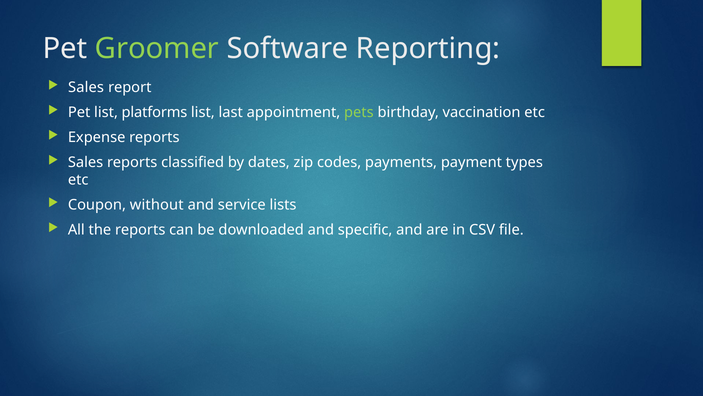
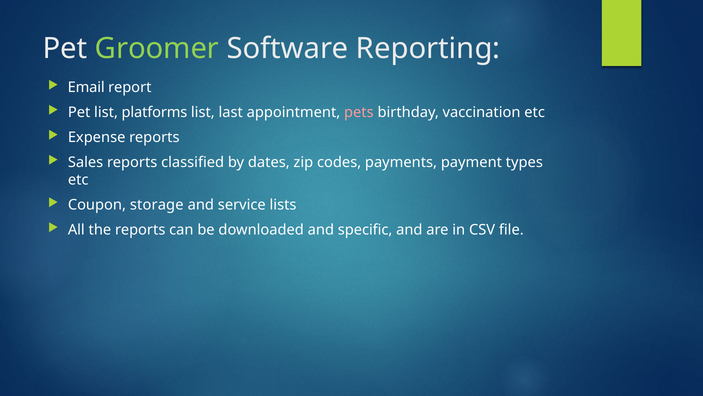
Sales: Sales -> Email (86, 87)
pets colour: light green -> pink (359, 112)
without: without -> storage (157, 205)
